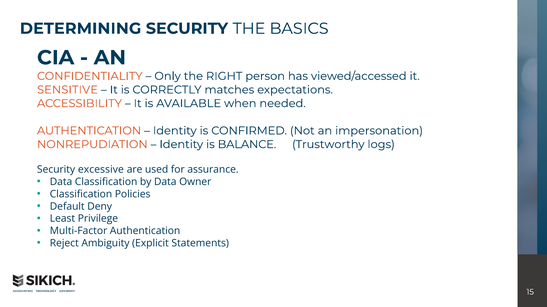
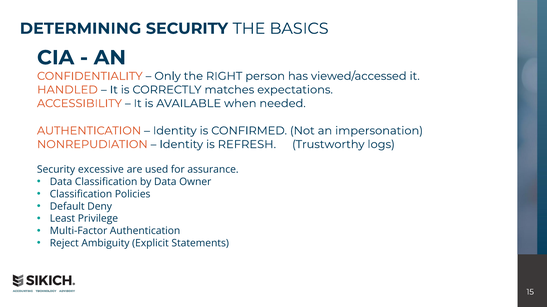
SENSITIVE: SENSITIVE -> HANDLED (67, 90)
BALANCE: BALANCE -> REFRESH (247, 145)
